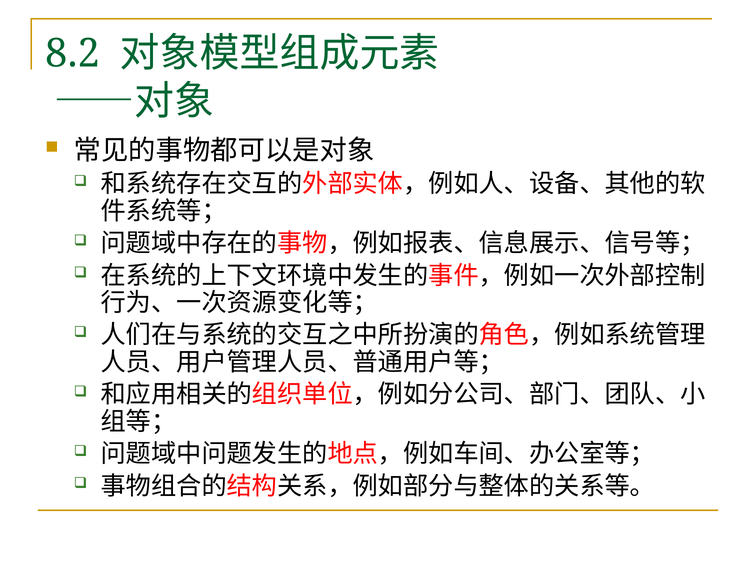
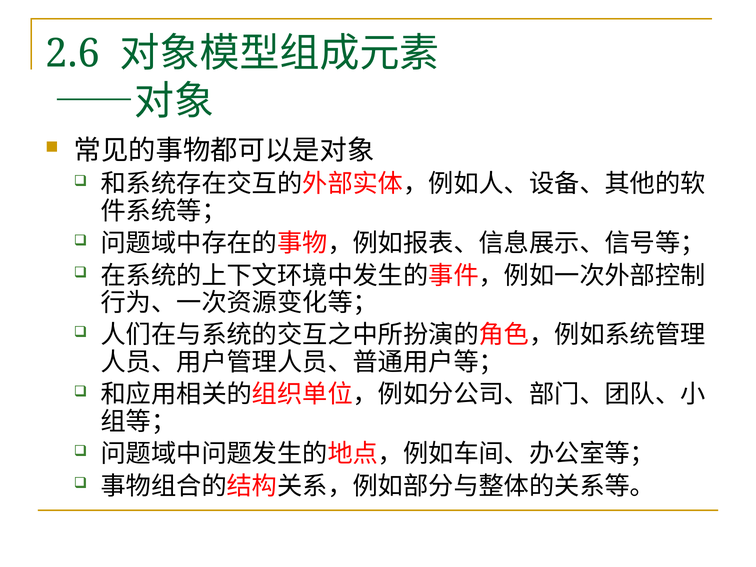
8.2: 8.2 -> 2.6 (73, 53)
